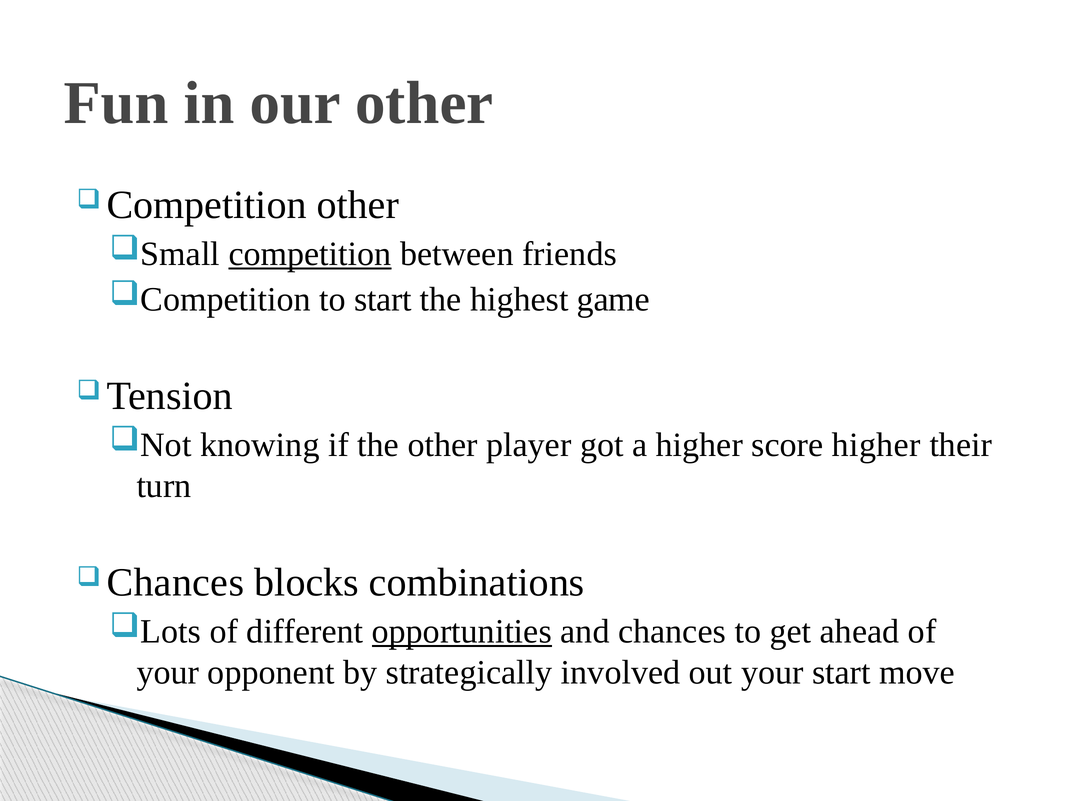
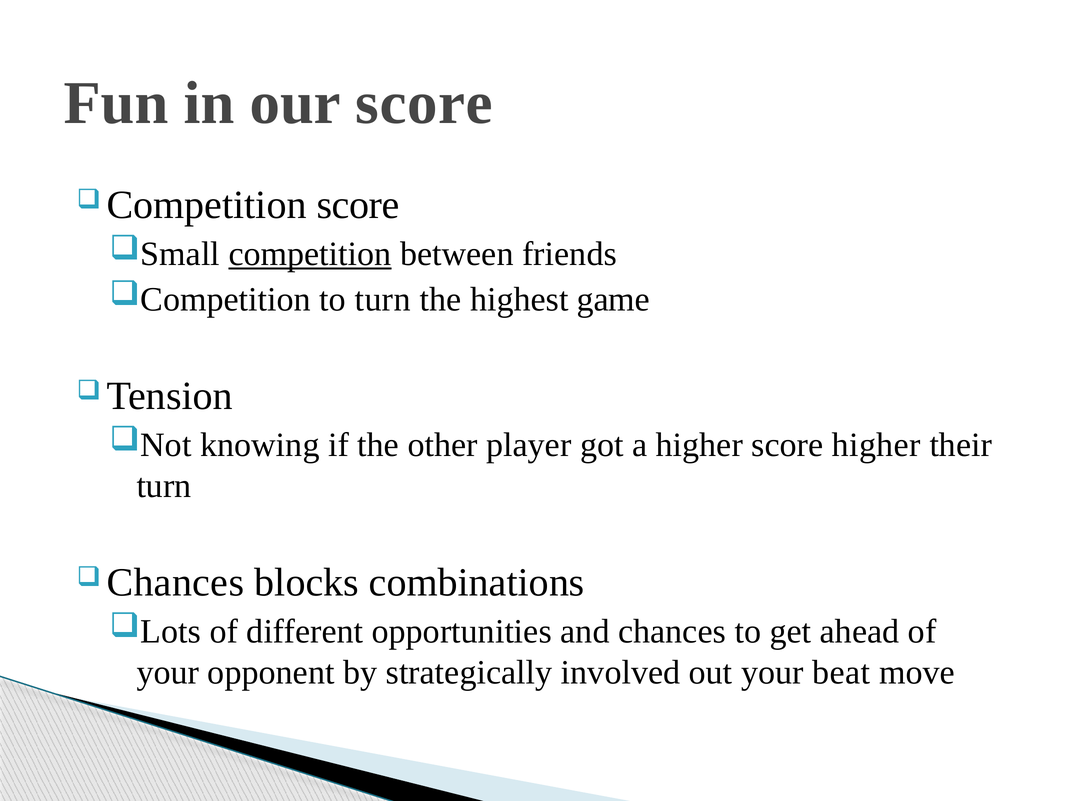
our other: other -> score (424, 103)
Competition other: other -> score (358, 205)
to start: start -> turn (383, 300)
opportunities underline: present -> none (462, 632)
your start: start -> beat (841, 672)
